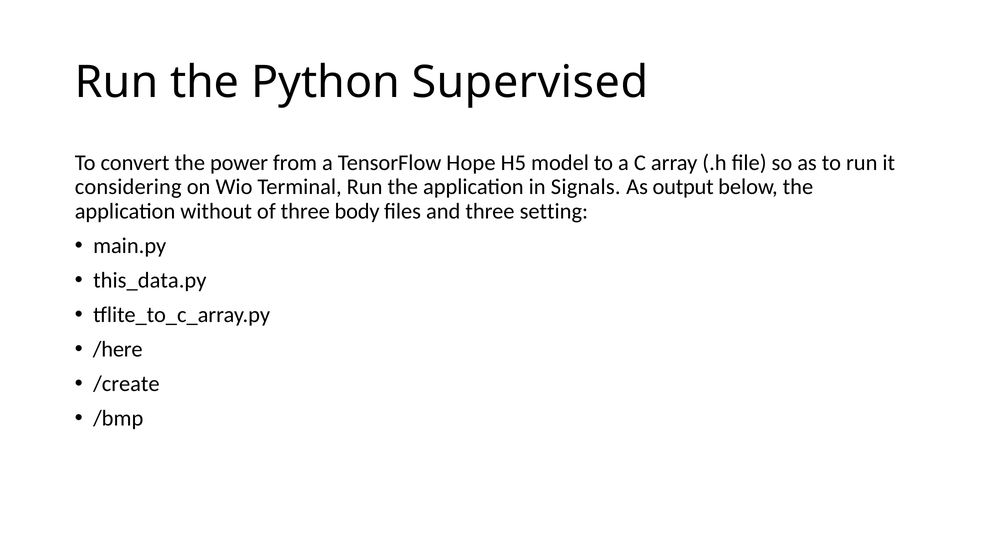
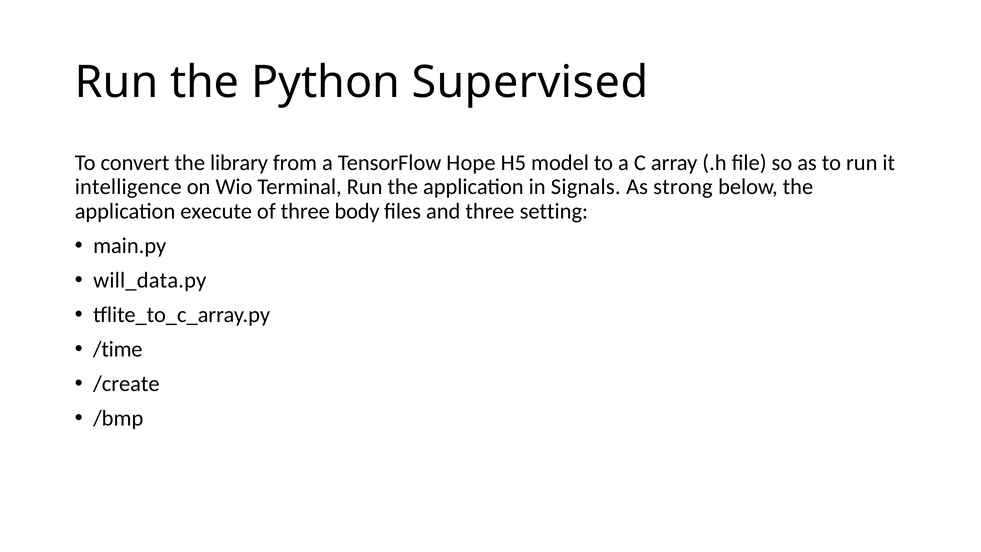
power: power -> library (239, 163)
considering: considering -> intelligence (128, 187)
output: output -> strong (683, 187)
without: without -> execute (216, 211)
this_data.py: this_data.py -> will_data.py (150, 280)
/here: /here -> /time (118, 349)
